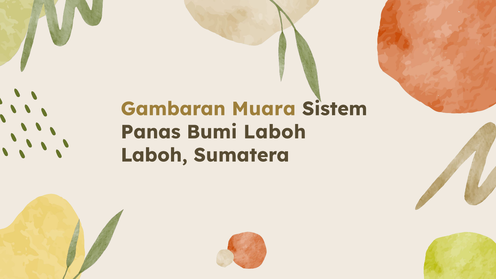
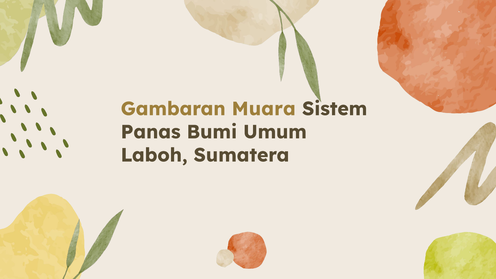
Bumi Laboh: Laboh -> Umum (275, 132)
